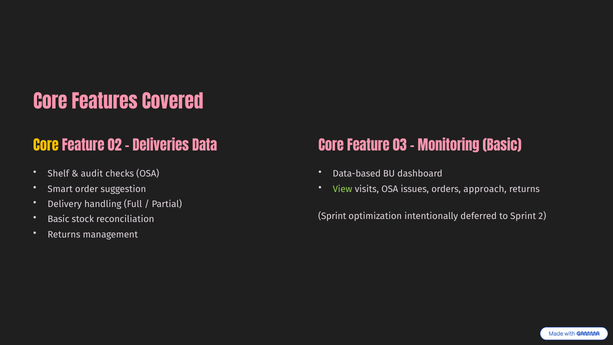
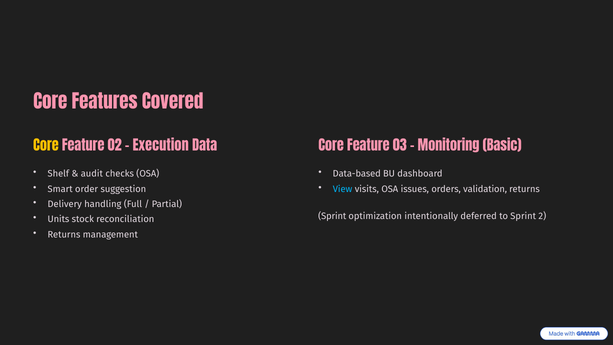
Deliveries: Deliveries -> Execution (161, 146)
View colour: light green -> light blue (343, 189)
approach: approach -> validation (485, 189)
Basic: Basic -> Units (58, 219)
